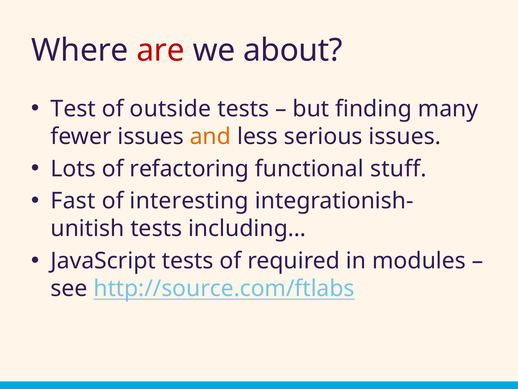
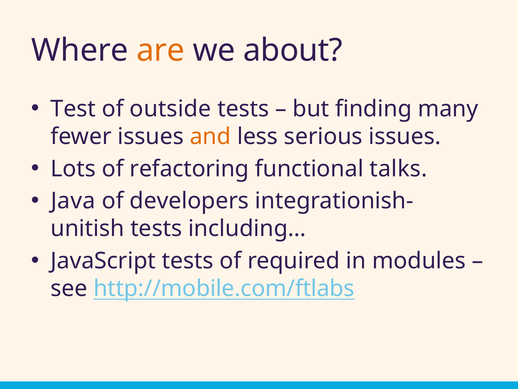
are colour: red -> orange (161, 50)
stuff: stuff -> talks (398, 169)
Fast: Fast -> Java (73, 201)
interesting: interesting -> developers (189, 201)
http://source.com/ftlabs: http://source.com/ftlabs -> http://mobile.com/ftlabs (224, 288)
